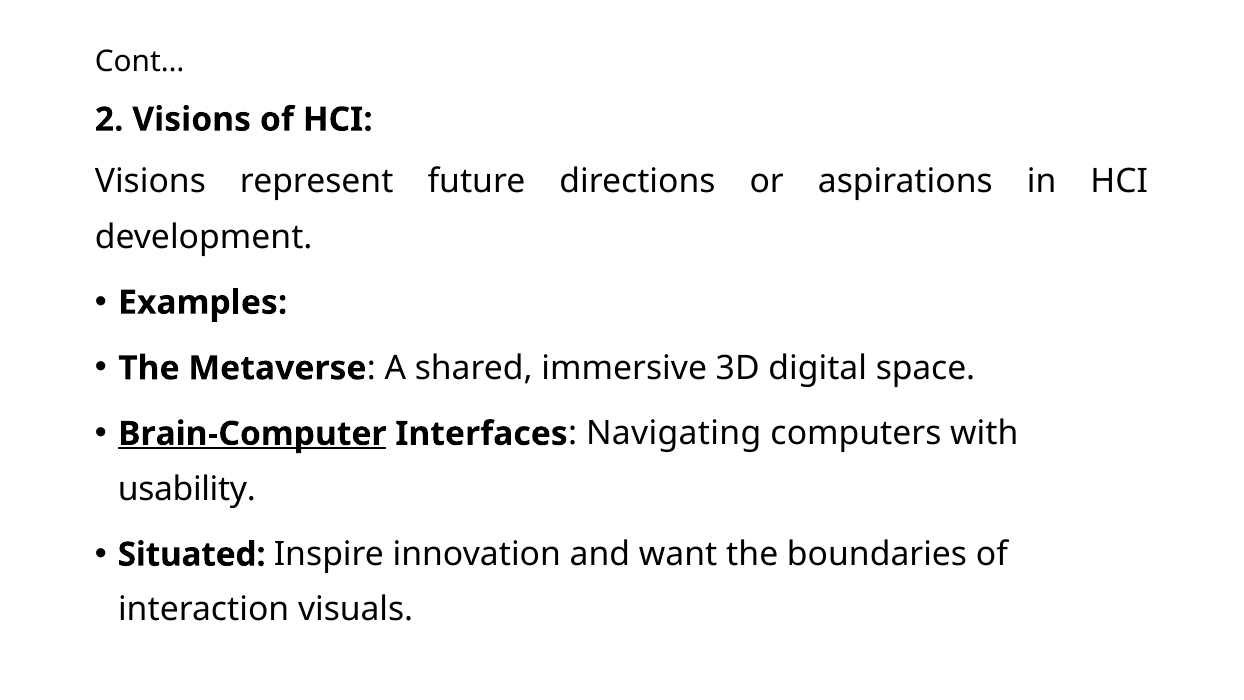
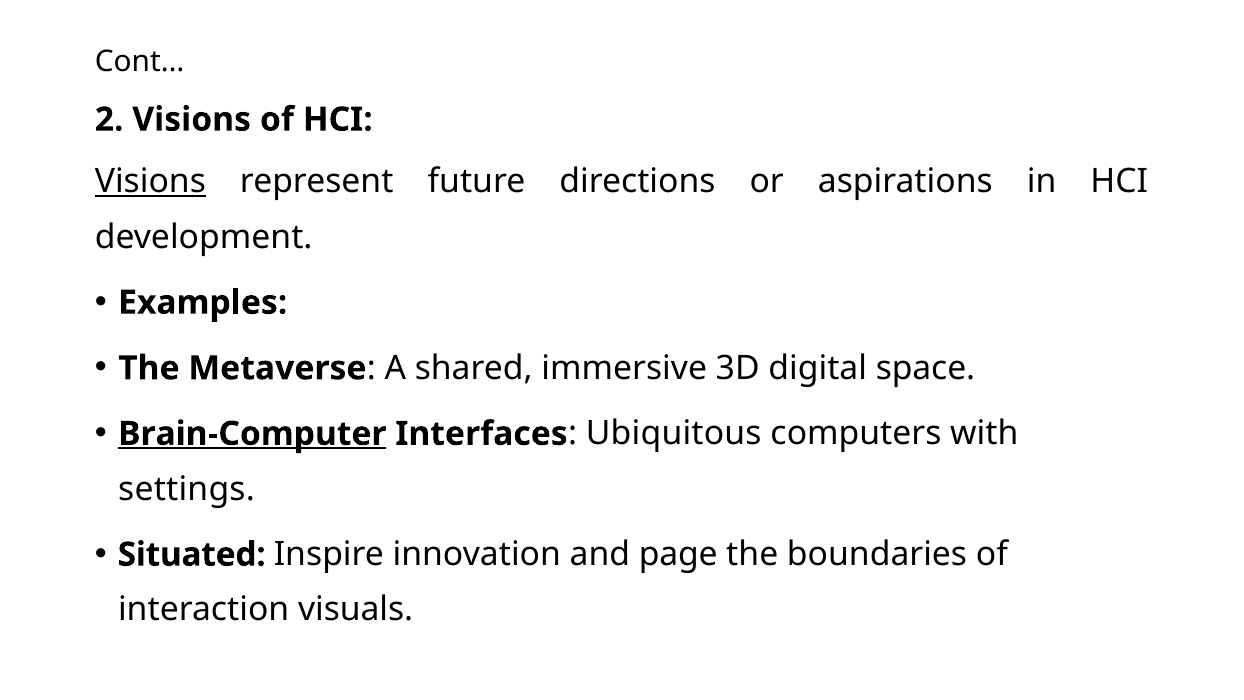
Visions underline: none -> present (150, 182)
Navigating: Navigating -> Ubiquitous (674, 434)
usability: usability -> settings (187, 489)
want: want -> page (678, 554)
